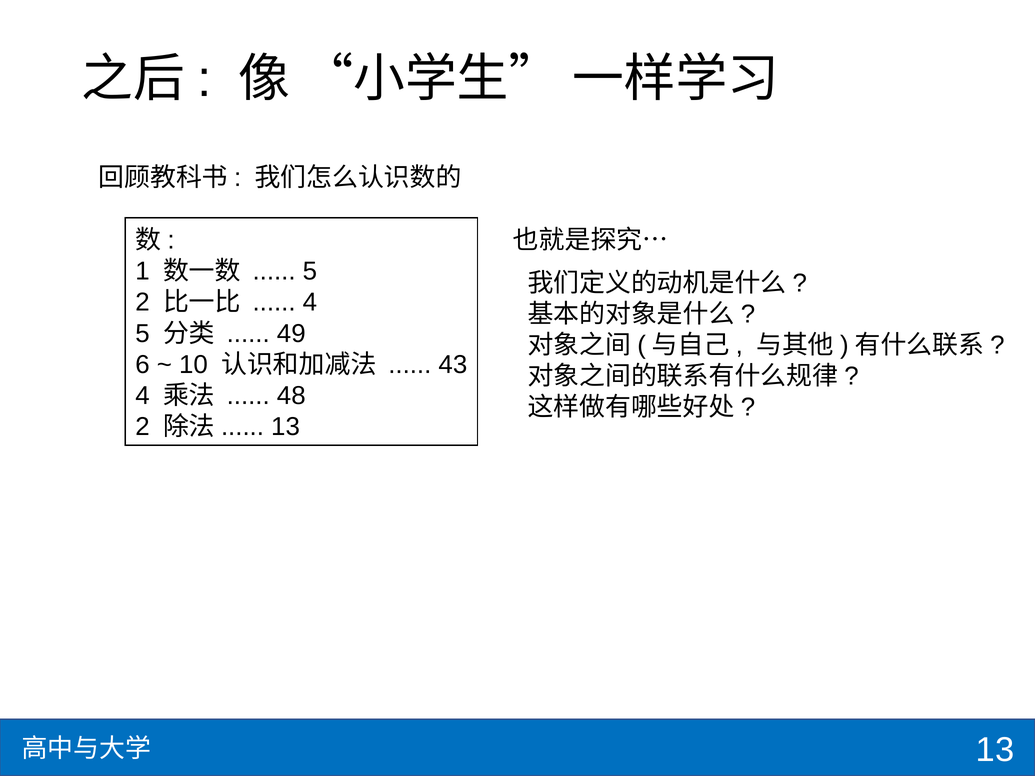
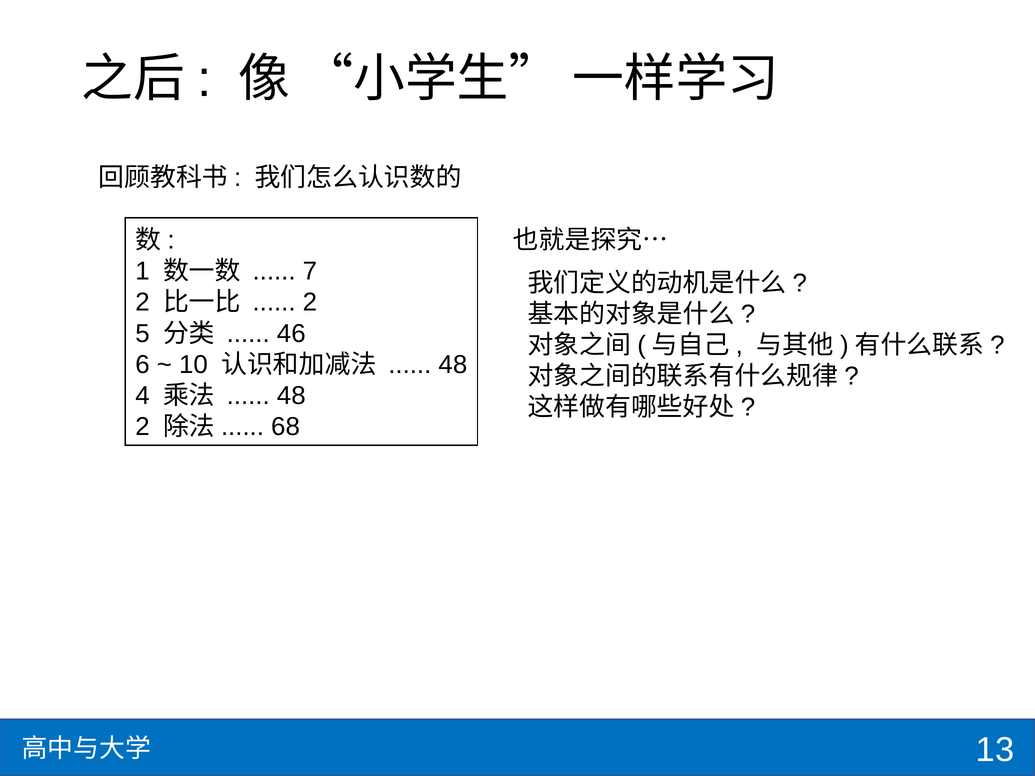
5: 5 -> 7 (310, 271)
4: 4 -> 2 (310, 303)
49: 49 -> 46 (291, 334)
43: 43 -> 48 (453, 365)
13: 13 -> 68 (286, 427)
